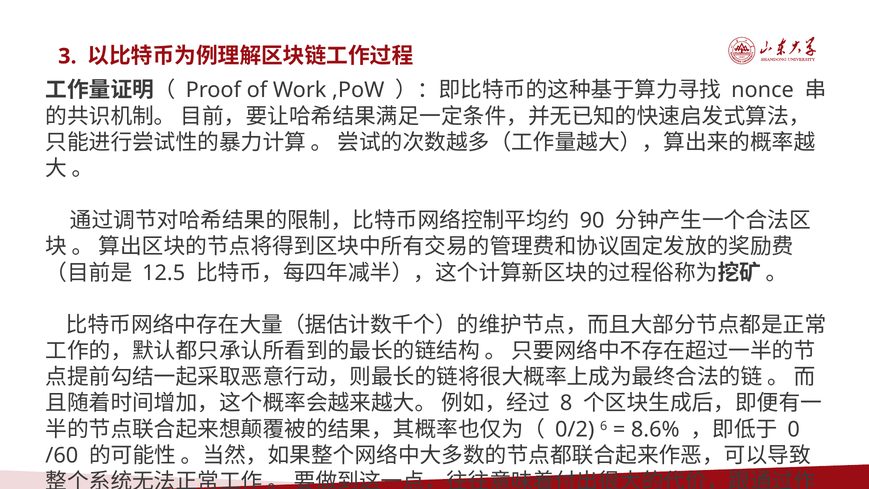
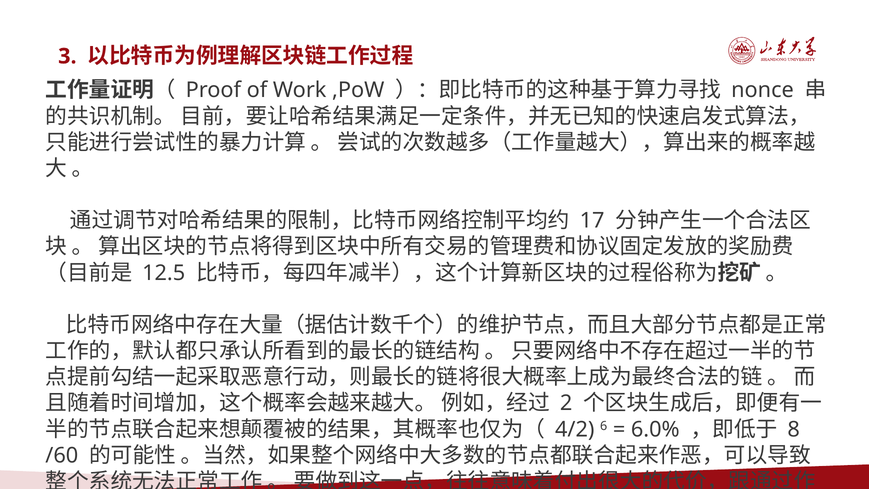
90: 90 -> 17 (592, 221)
8: 8 -> 2 (566, 403)
0/2: 0/2 -> 4/2 (575, 429)
8.6%: 8.6% -> 6.0% (655, 429)
0: 0 -> 8 (794, 429)
